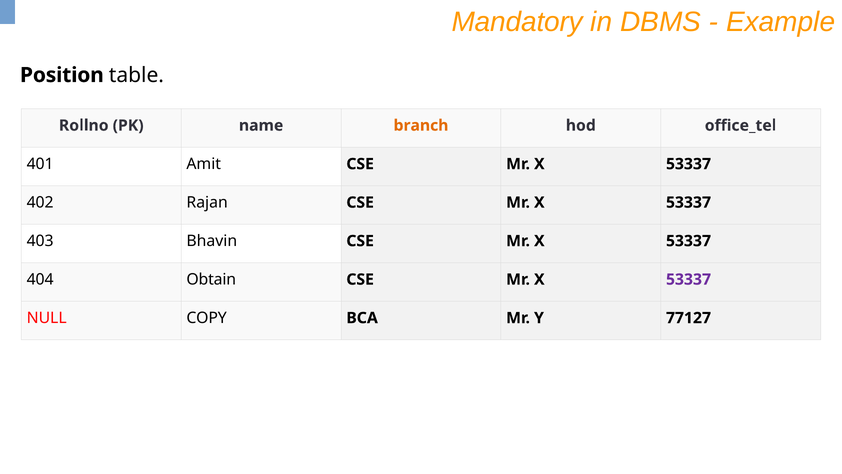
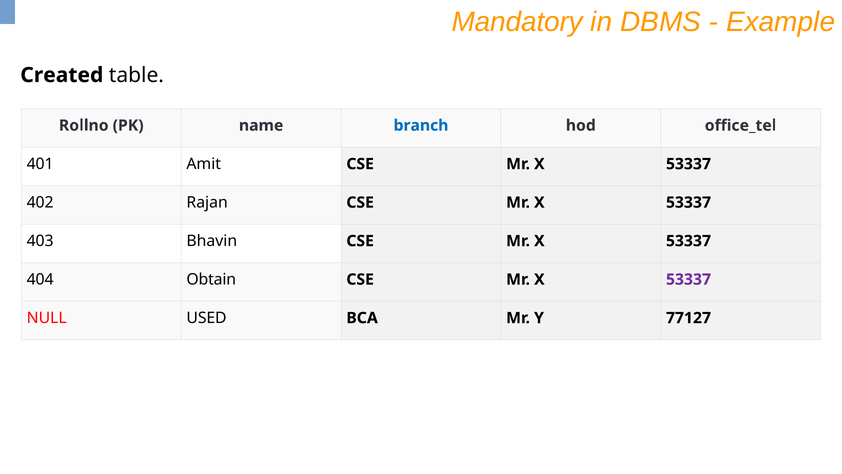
Position: Position -> Created (62, 75)
branch colour: orange -> blue (421, 125)
COPY: COPY -> USED (207, 318)
